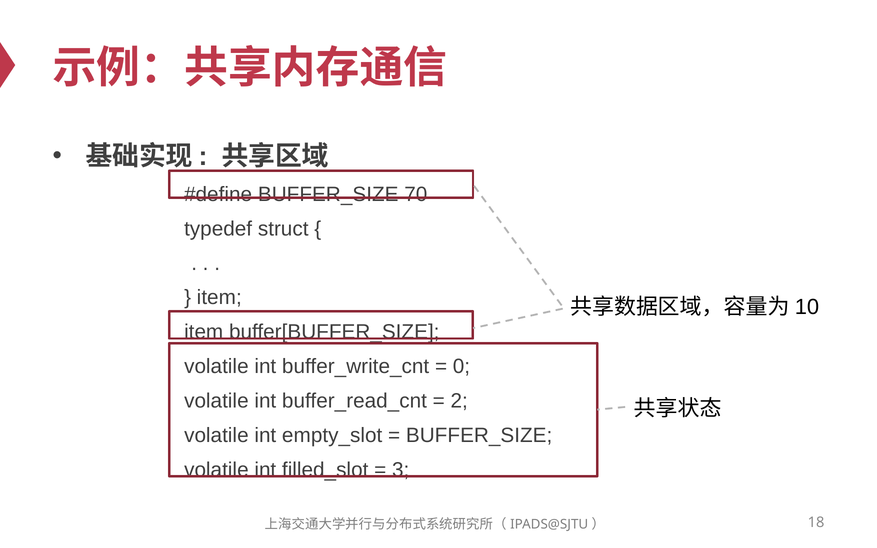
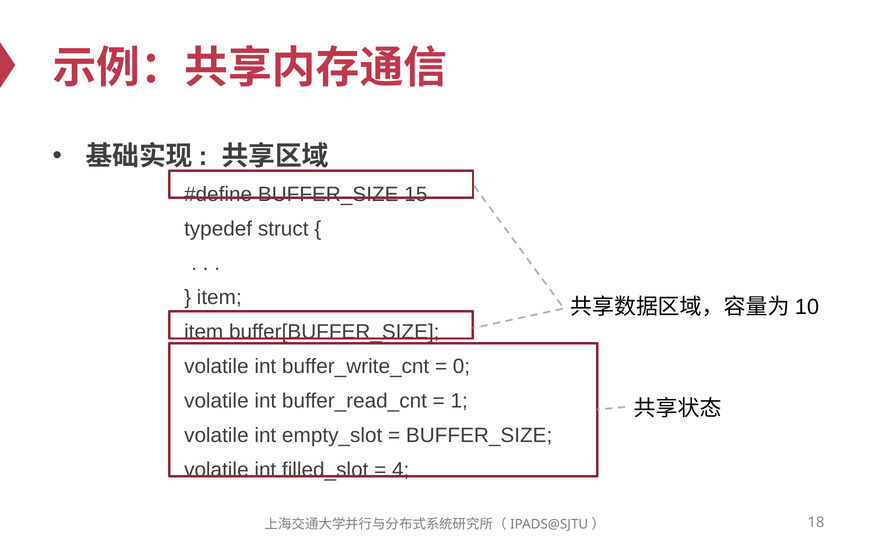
70: 70 -> 15 (416, 194)
2: 2 -> 1 (459, 401)
3: 3 -> 4 (401, 470)
